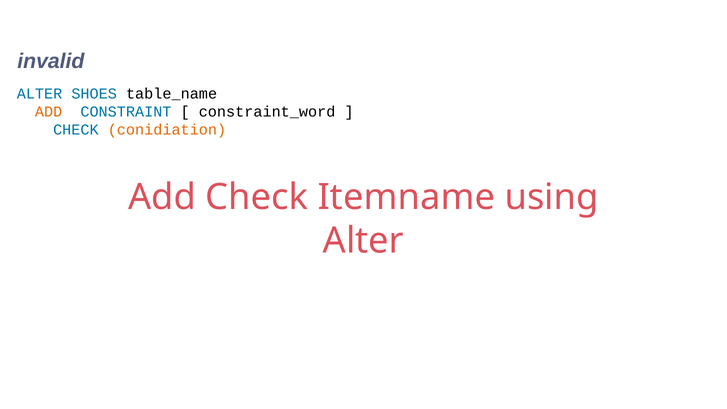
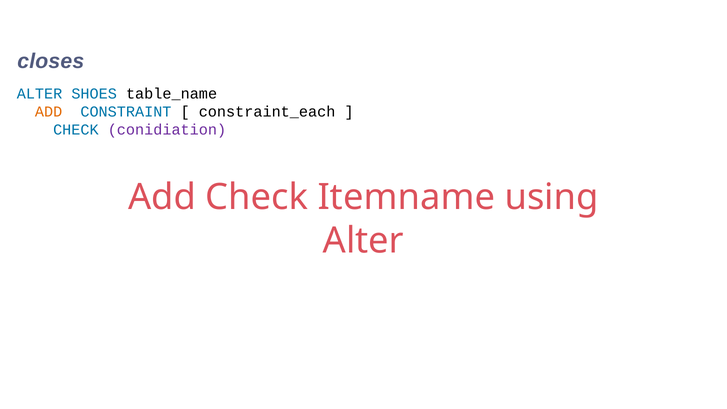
invalid: invalid -> closes (51, 61)
constraint_word: constraint_word -> constraint_each (267, 112)
conidiation colour: orange -> purple (167, 130)
